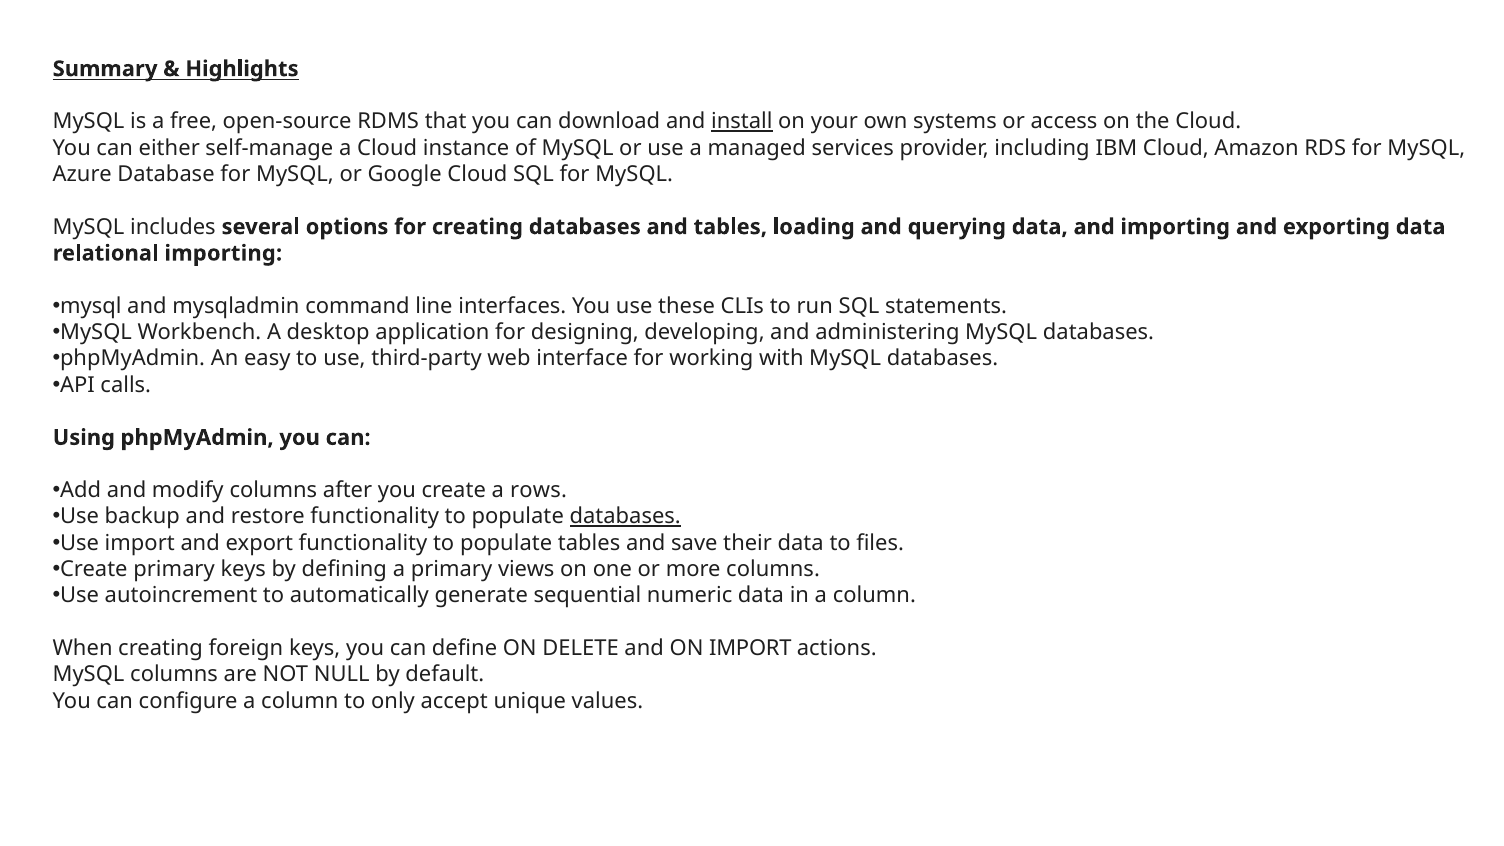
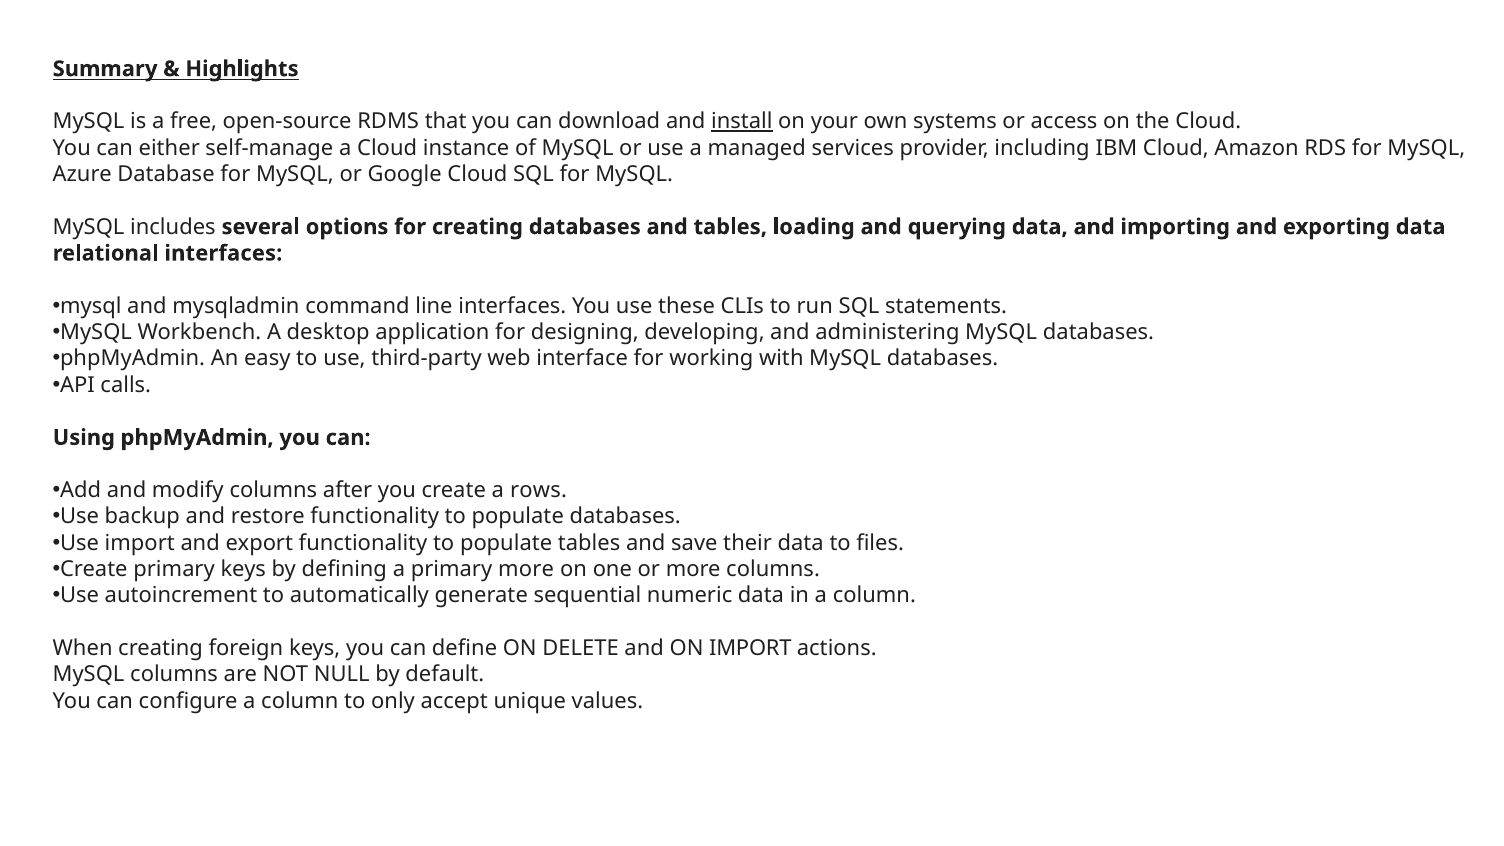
relational importing: importing -> interfaces (223, 253)
databases underline: present -> none (625, 517)
primary views: views -> more (526, 569)
